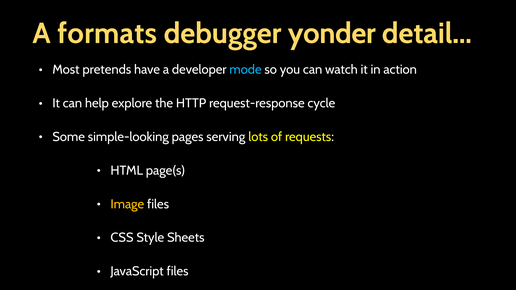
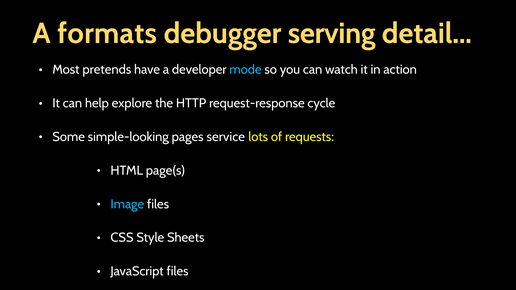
yonder: yonder -> serving (332, 33)
serving: serving -> service (226, 137)
Image colour: yellow -> light blue (127, 204)
